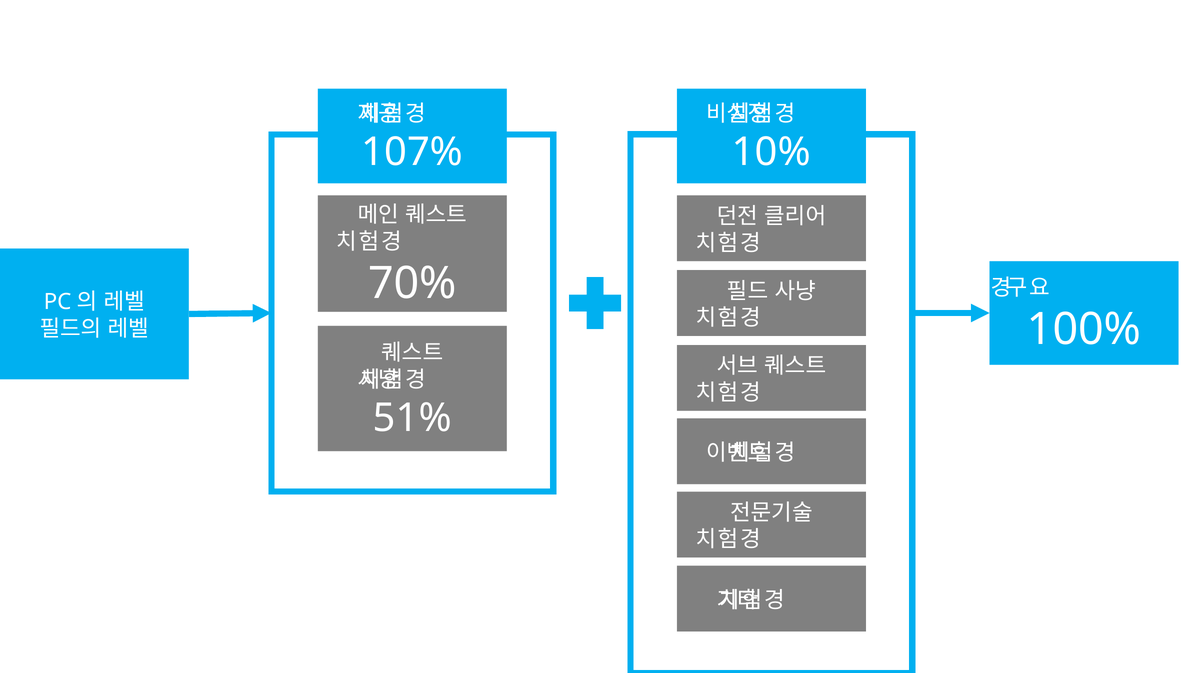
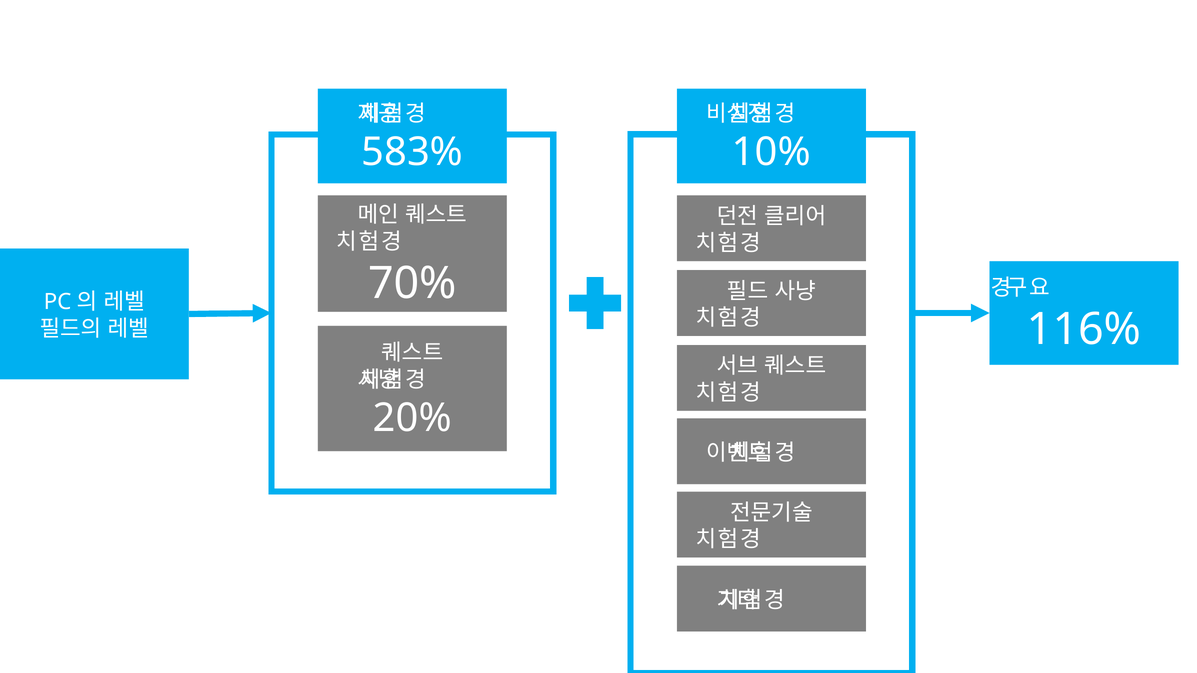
107%: 107% -> 583% (412, 152)
100%: 100% -> 116% (1084, 330)
51%: 51% -> 20% (412, 418)
